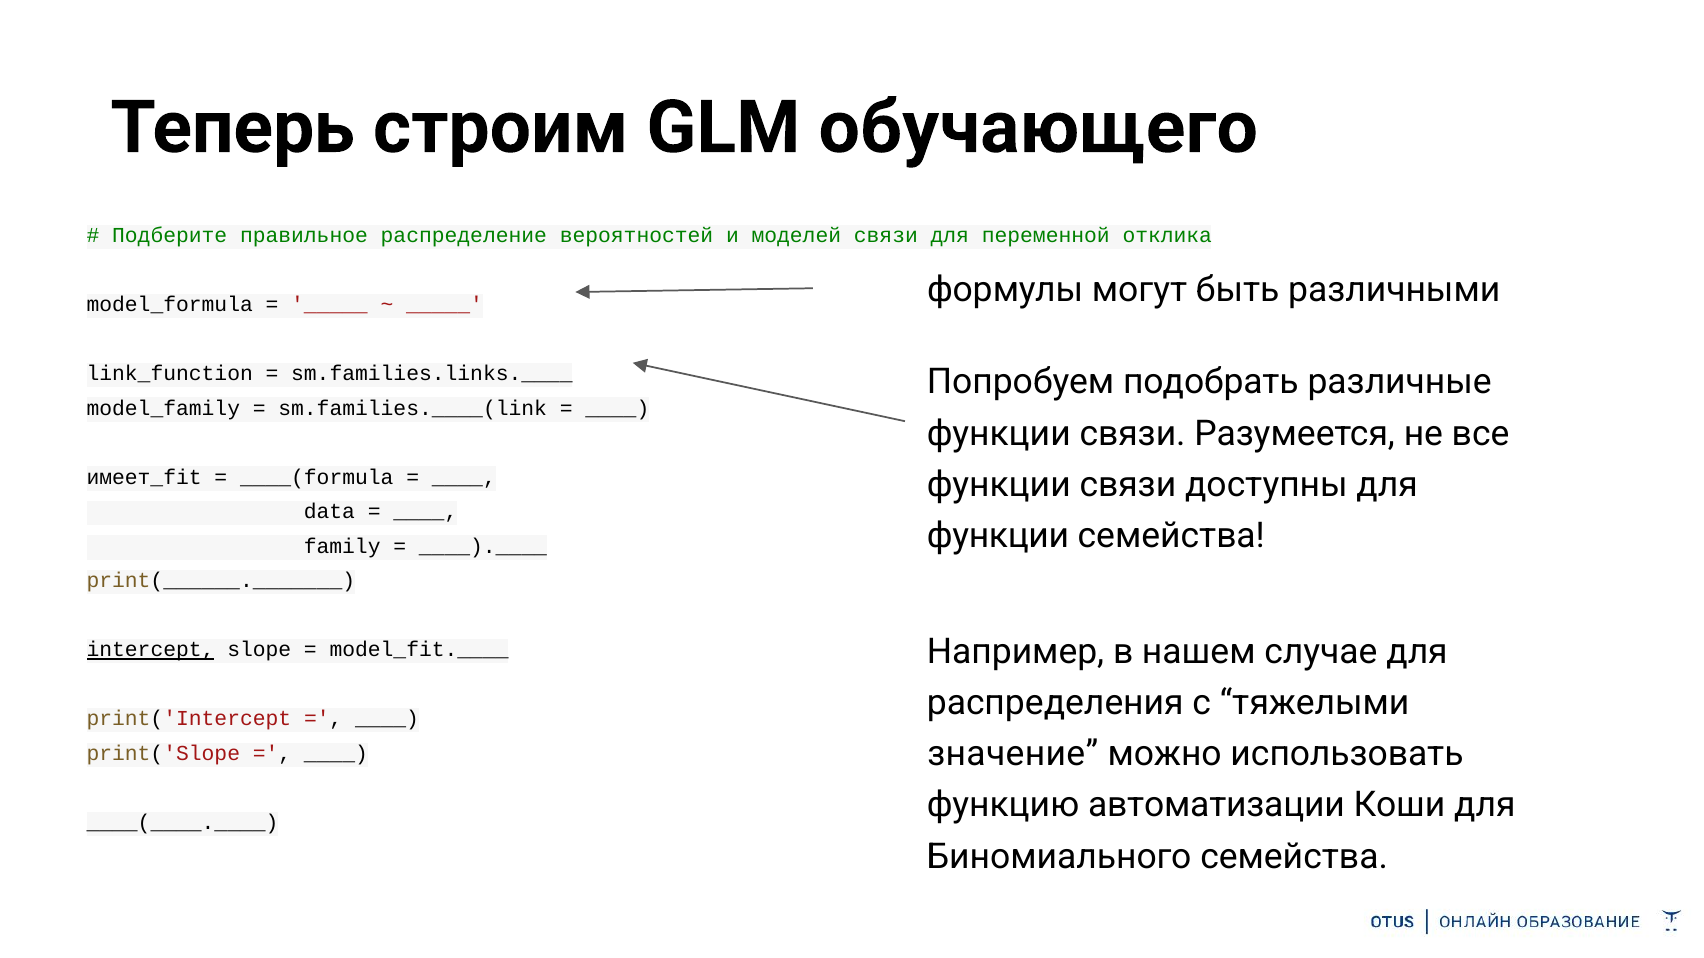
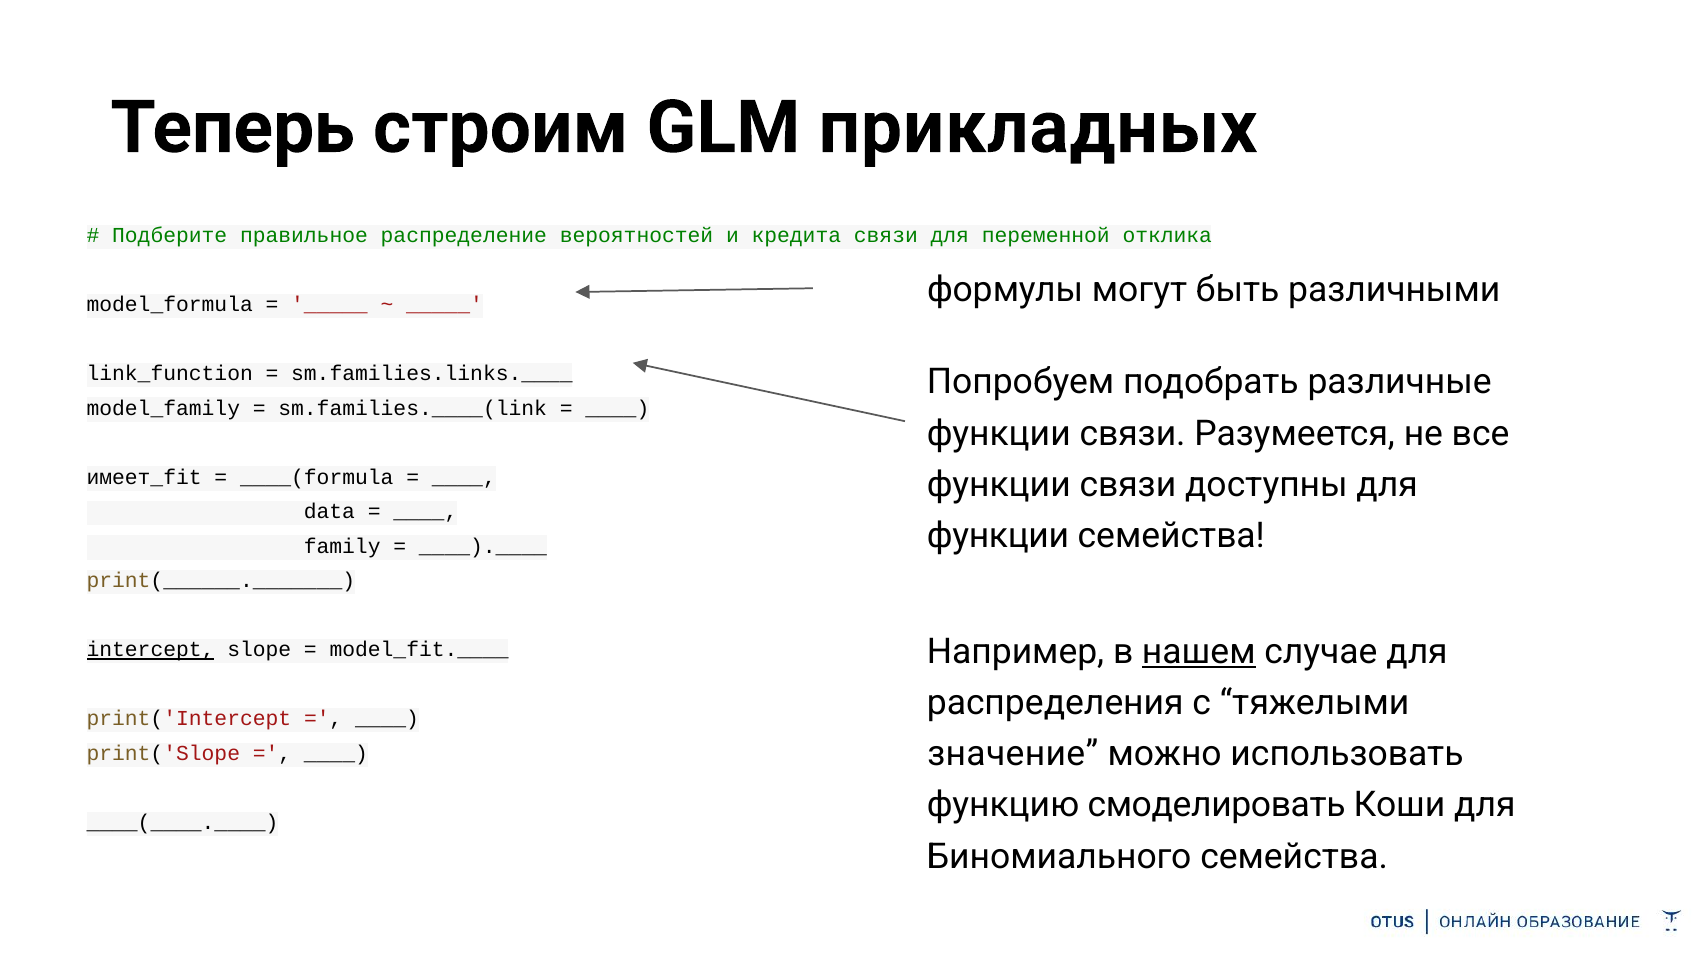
обучающего: обучающего -> прикладных (1038, 128)
моделей: моделей -> кредита (796, 236)
нашем underline: none -> present (1199, 652)
автоматизации: автоматизации -> смоделировать (1217, 806)
